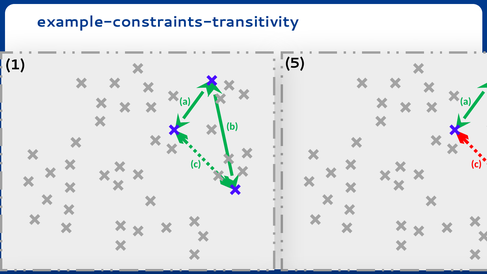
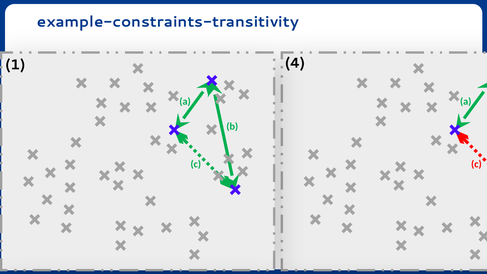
5: 5 -> 4 (295, 63)
